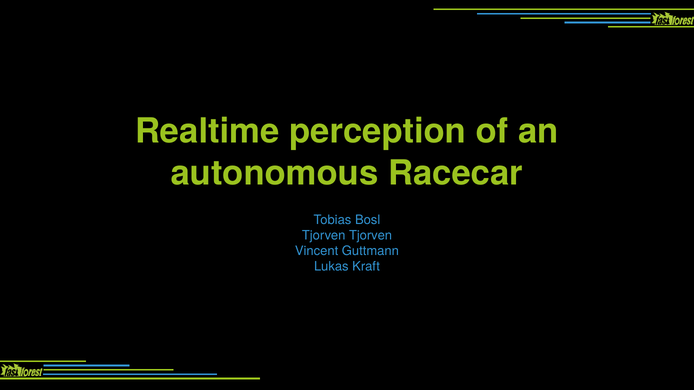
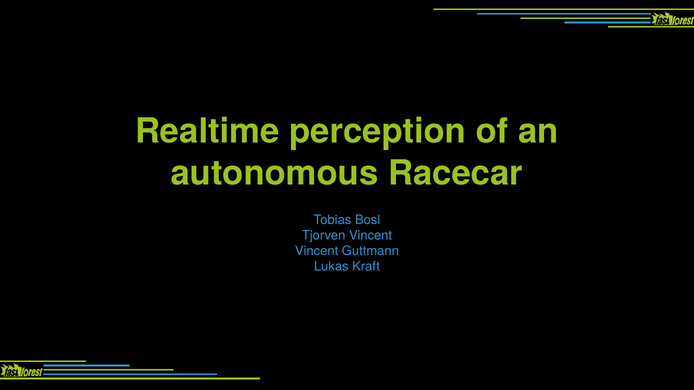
Tjorven Tjorven: Tjorven -> Vincent (371, 236)
